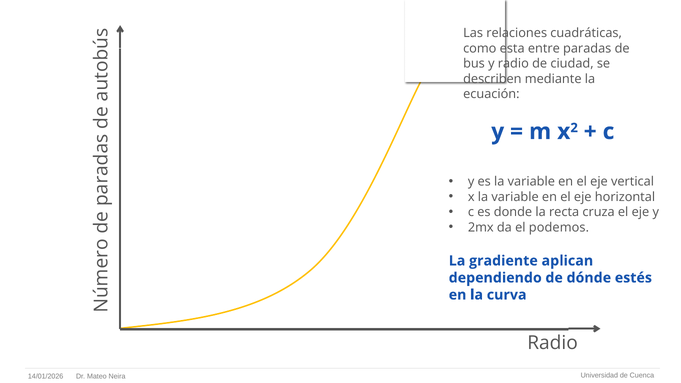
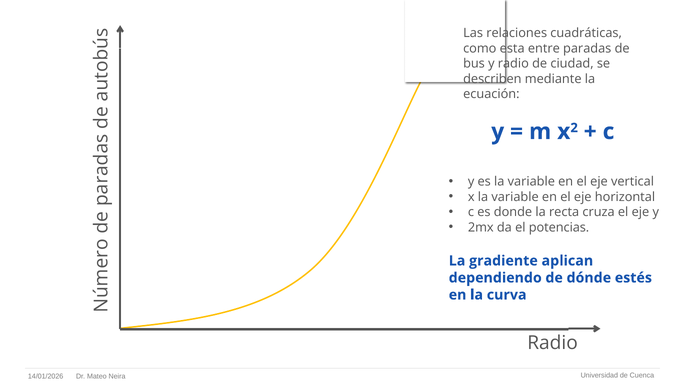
podemos: podemos -> potencias (559, 228)
